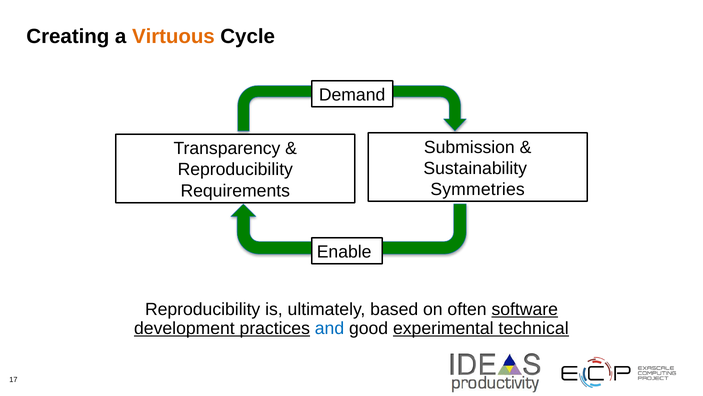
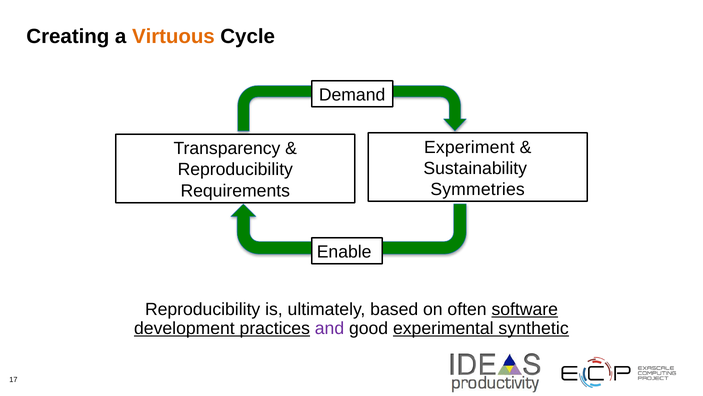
Submission: Submission -> Experiment (469, 147)
and colour: blue -> purple (330, 328)
technical: technical -> synthetic (534, 328)
